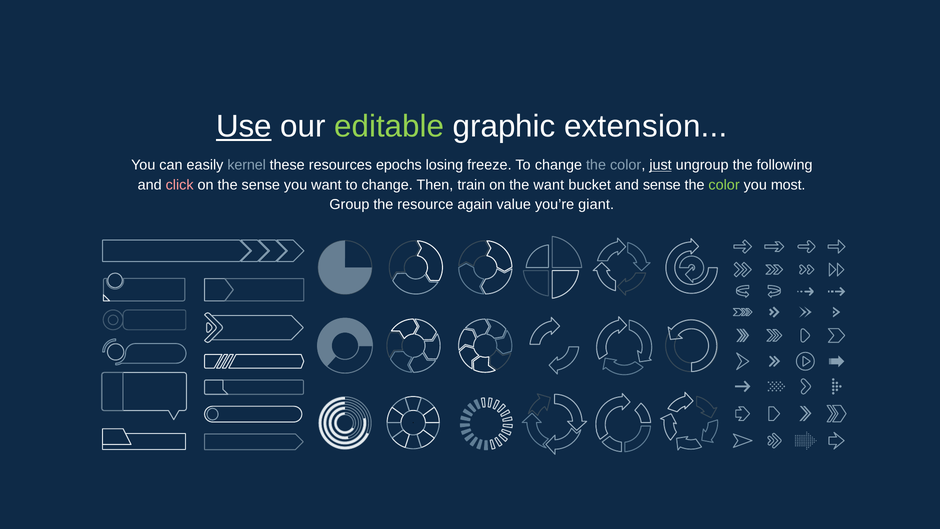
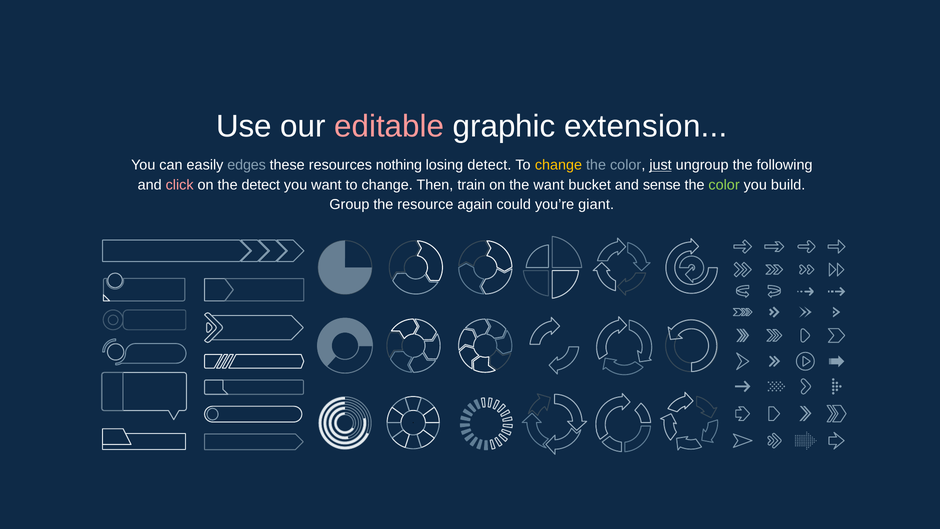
Use underline: present -> none (244, 126)
editable colour: light green -> pink (389, 126)
kernel: kernel -> edges (247, 165)
epochs: epochs -> nothing (399, 165)
losing freeze: freeze -> detect (489, 165)
change colour: white -> yellow (558, 165)
the sense: sense -> detect (261, 185)
most: most -> build (788, 185)
value: value -> could (514, 205)
